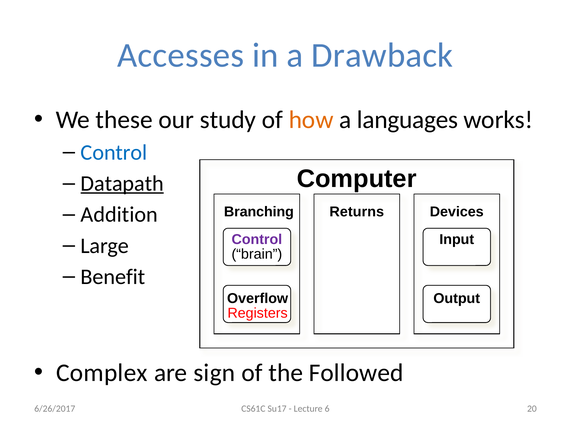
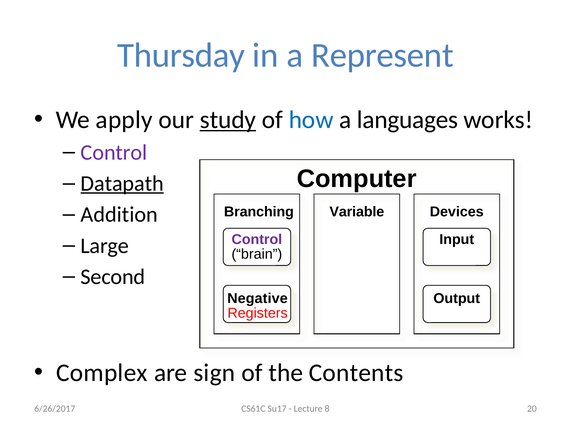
Accesses: Accesses -> Thursday (181, 55)
Drawback: Drawback -> Represent (382, 55)
these: these -> apply (124, 120)
study underline: none -> present (228, 120)
how colour: orange -> blue (311, 120)
Control colour: blue -> purple (114, 153)
Returns: Returns -> Variable (357, 212)
Benefit: Benefit -> Second (113, 277)
Overflow: Overflow -> Negative (258, 299)
Followed: Followed -> Contents (356, 373)
6: 6 -> 8 (327, 409)
